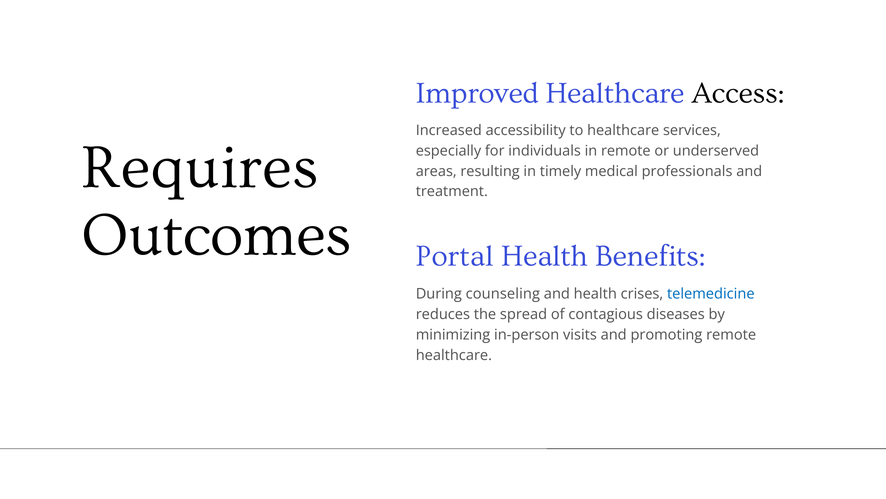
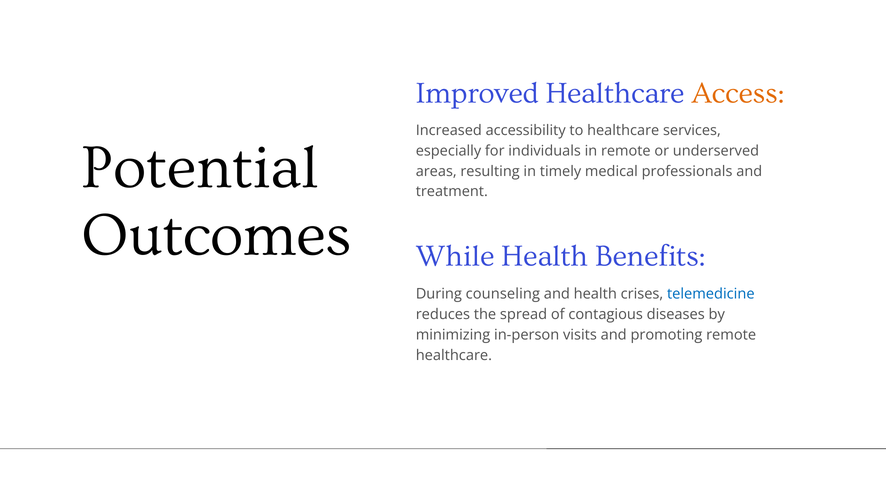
Access colour: black -> orange (738, 93)
Requires: Requires -> Potential (200, 167)
Portal: Portal -> While (455, 255)
